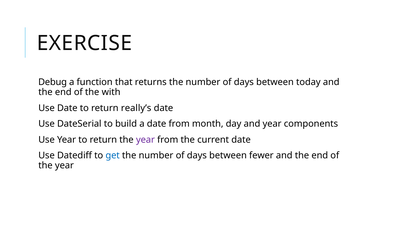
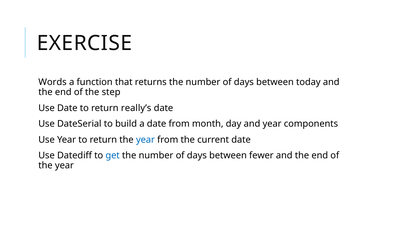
Debug: Debug -> Words (53, 82)
with: with -> step (111, 92)
year colour: purple -> blue (145, 140)
